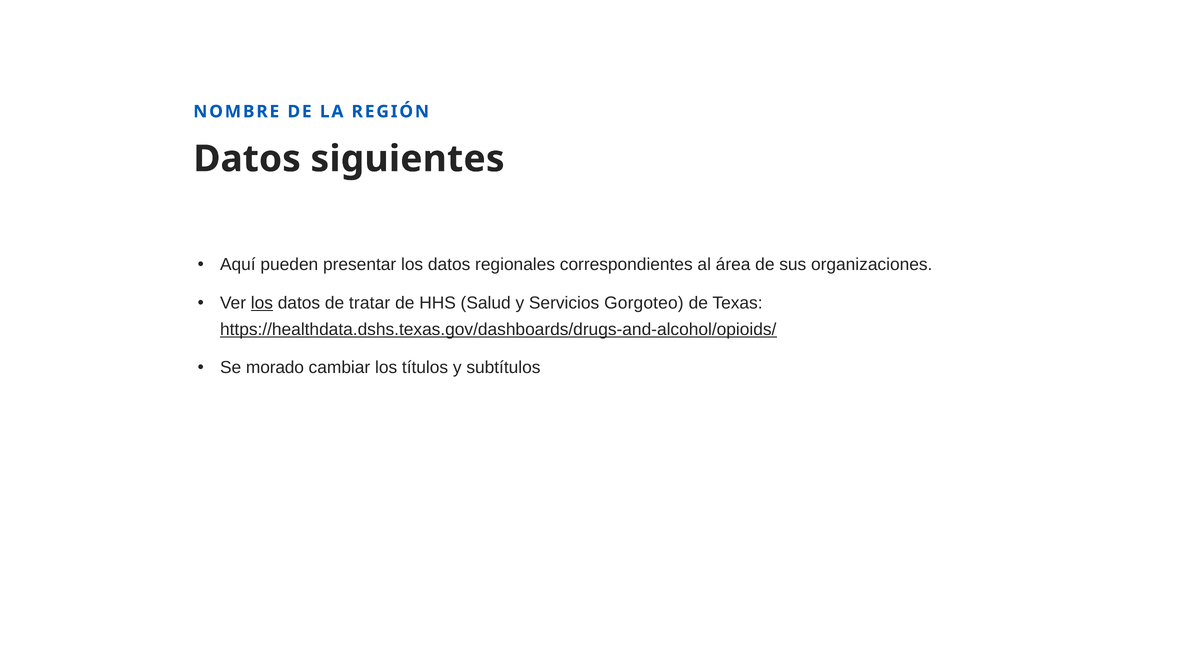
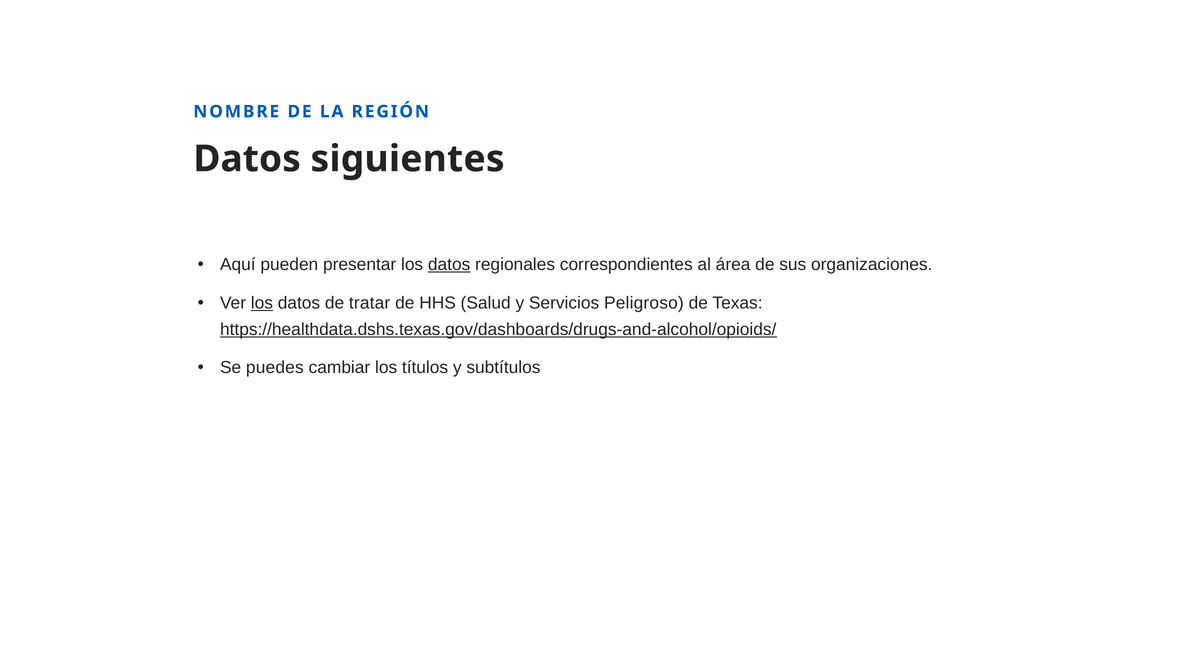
datos underline: none -> present (449, 265)
Gorgoteo: Gorgoteo -> Peligroso (644, 303)
morado: morado -> puedes (275, 368)
